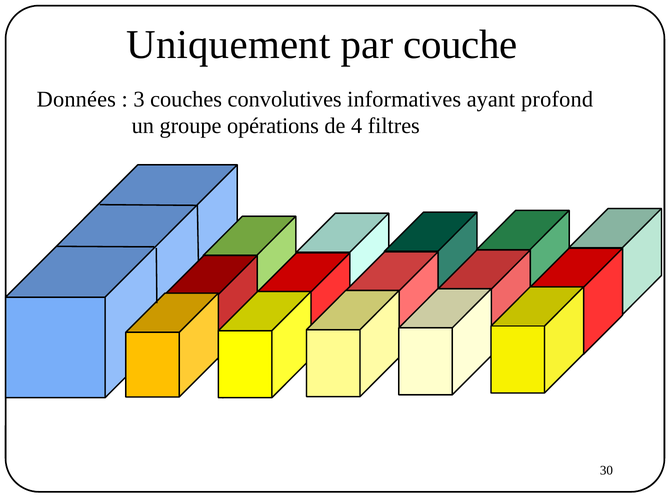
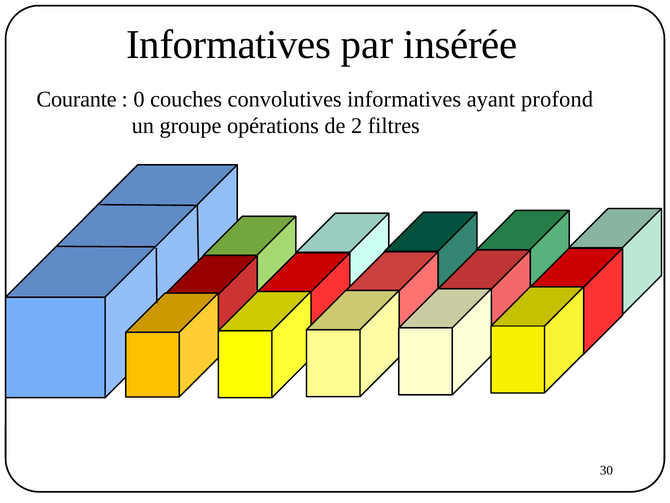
Uniquement: Uniquement -> Informatives (229, 45)
couche: couche -> insérée (460, 45)
Données: Données -> Courante (77, 99)
3: 3 -> 0 (139, 99)
4: 4 -> 2 (357, 126)
